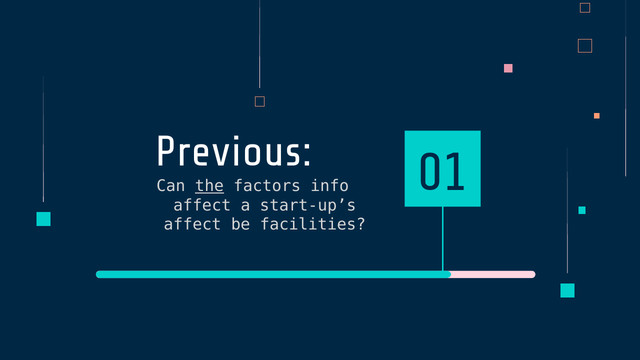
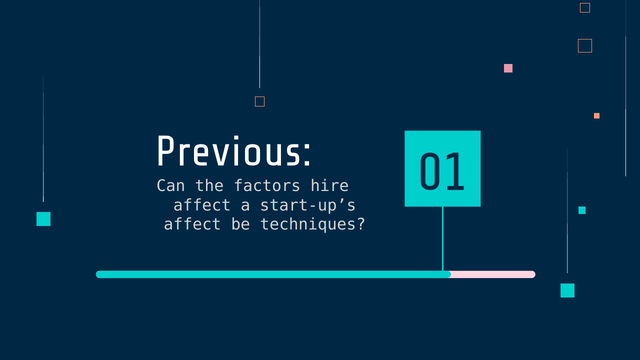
the underline: present -> none (209, 186)
info: info -> hire (330, 186)
facilities: facilities -> techniques (313, 224)
